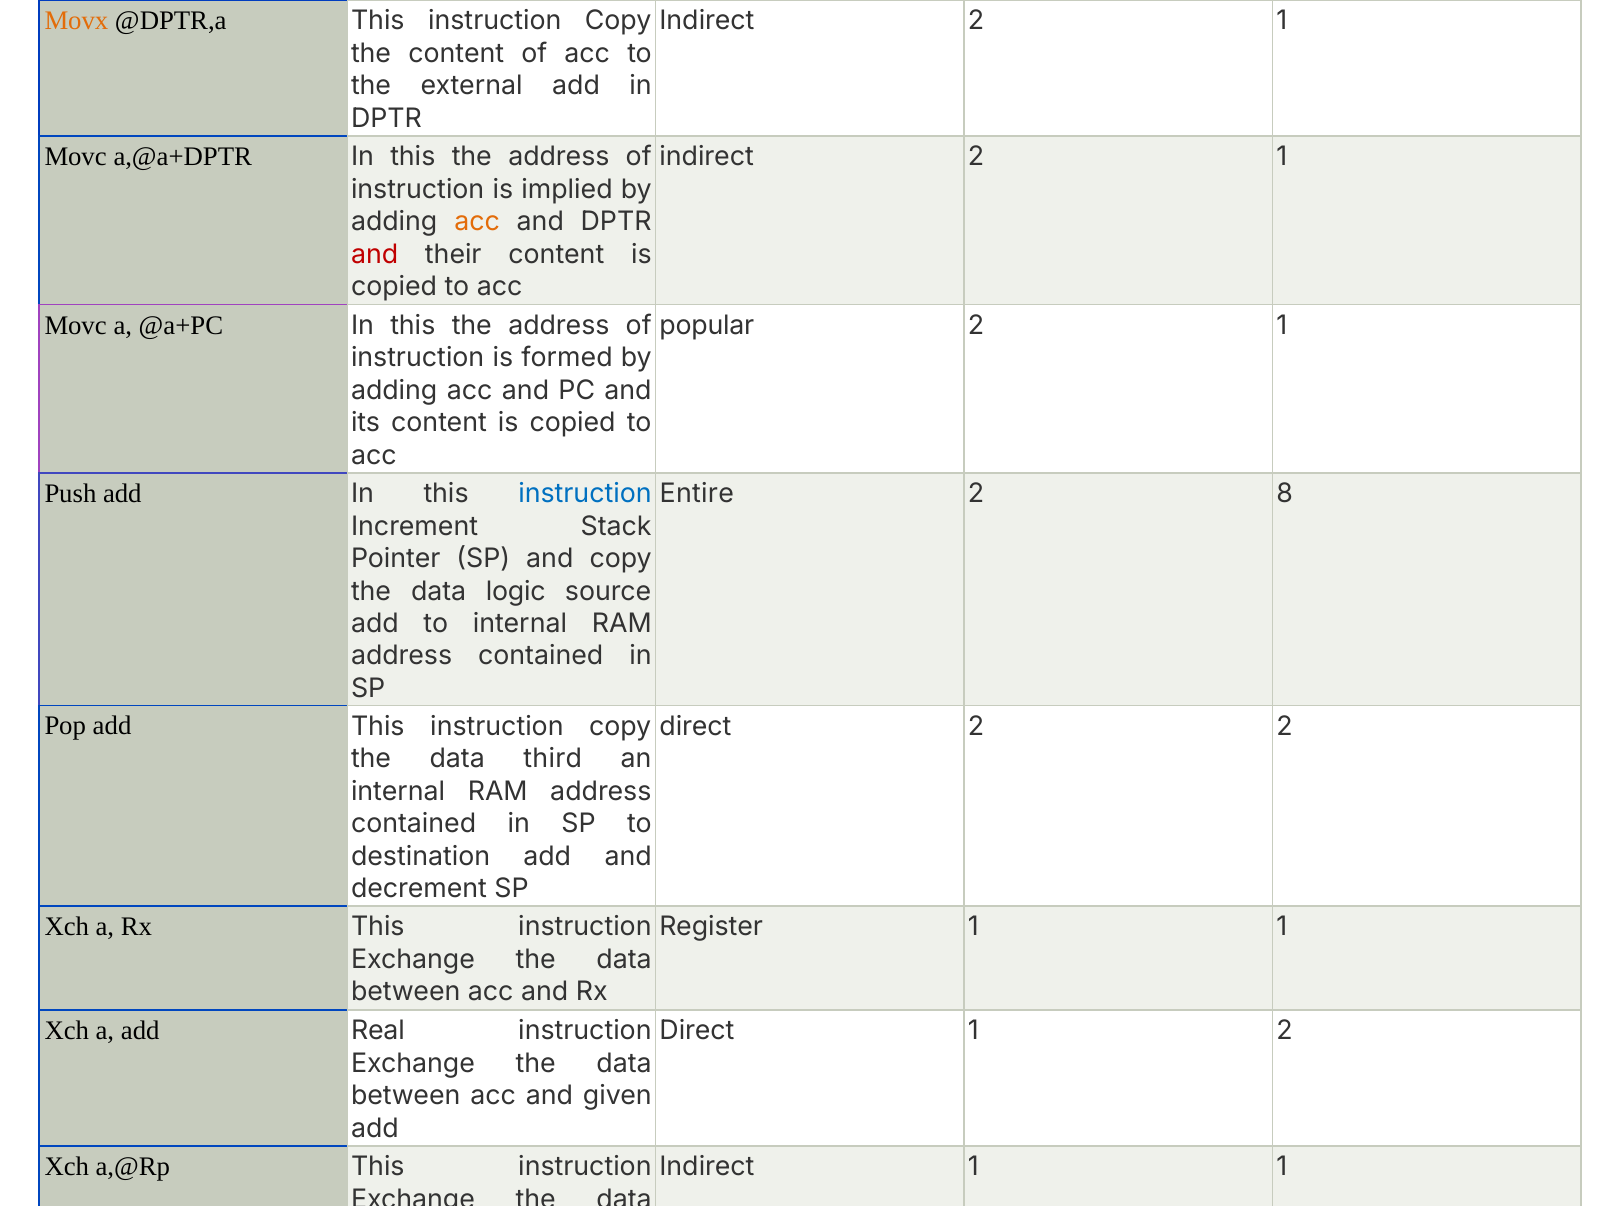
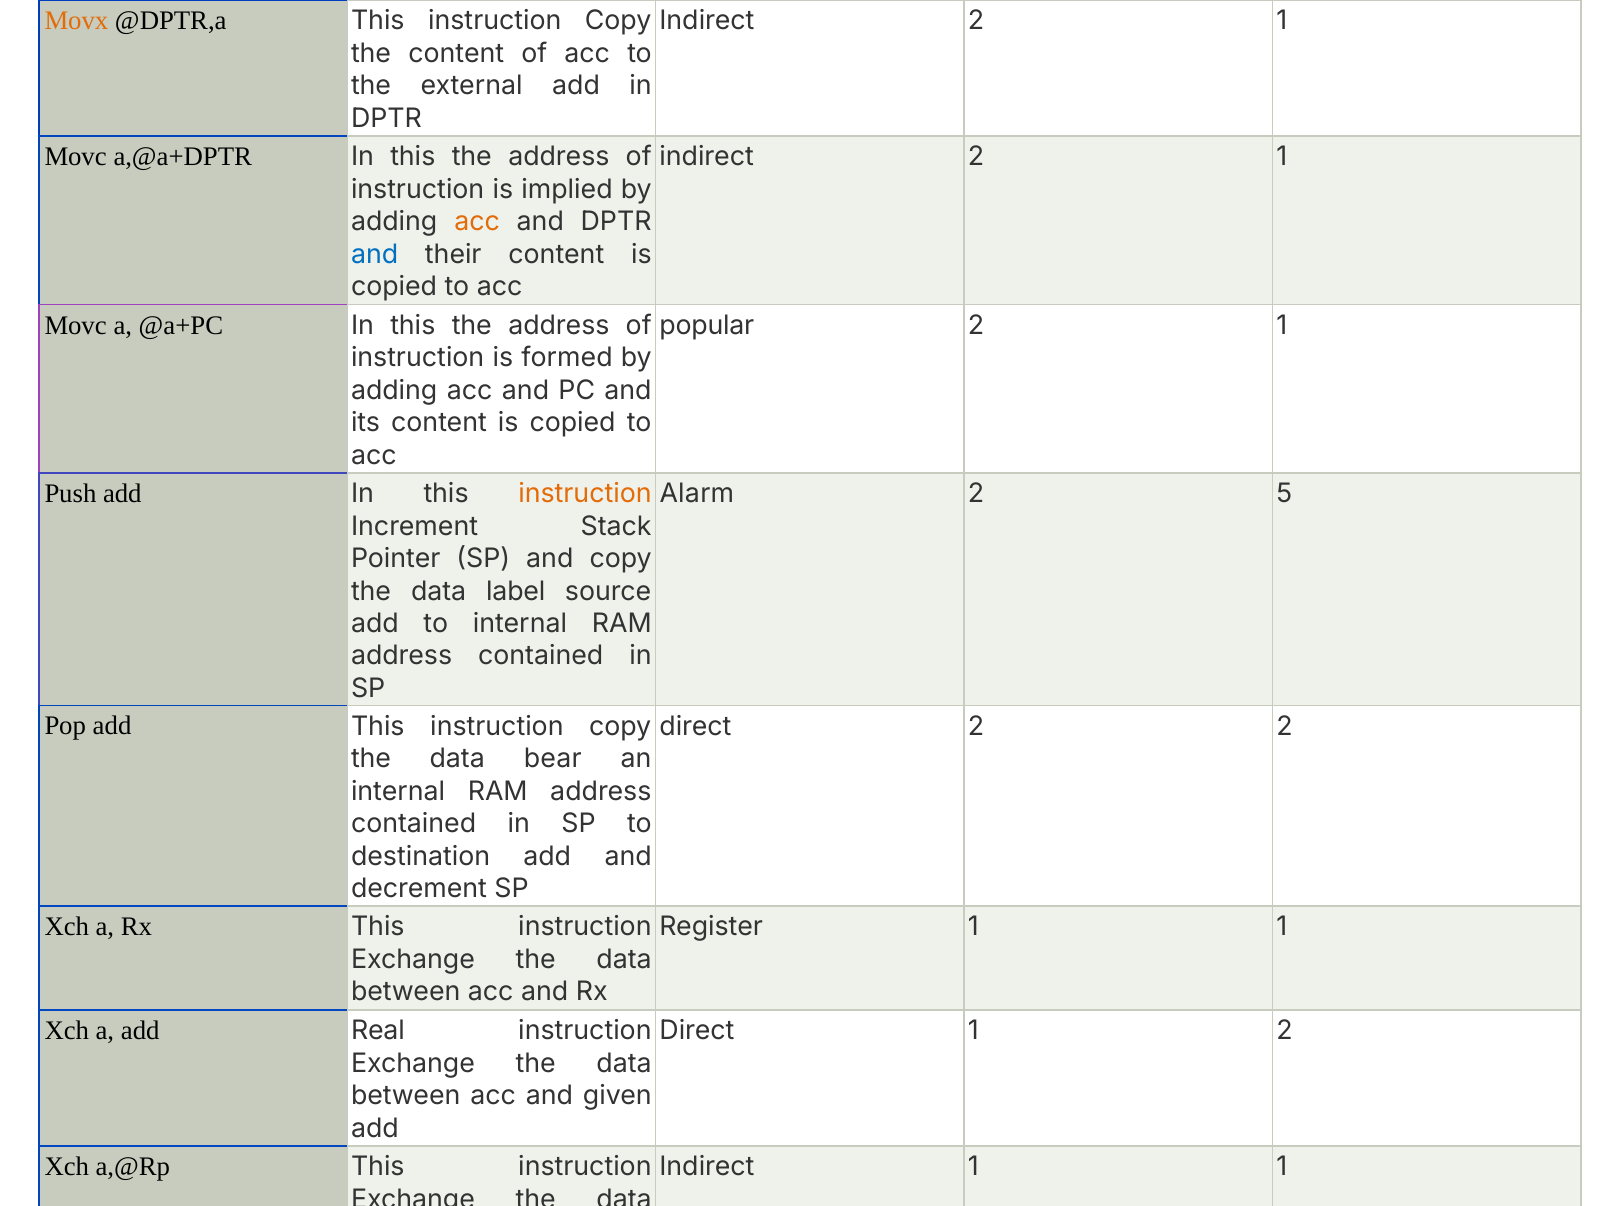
and colour: red -> blue (375, 255)
instruction colour: blue -> orange (585, 494)
Entire: Entire -> Alarm (697, 494)
8: 8 -> 5 (1284, 494)
logic: logic -> label (516, 591)
third: third -> bear (553, 759)
